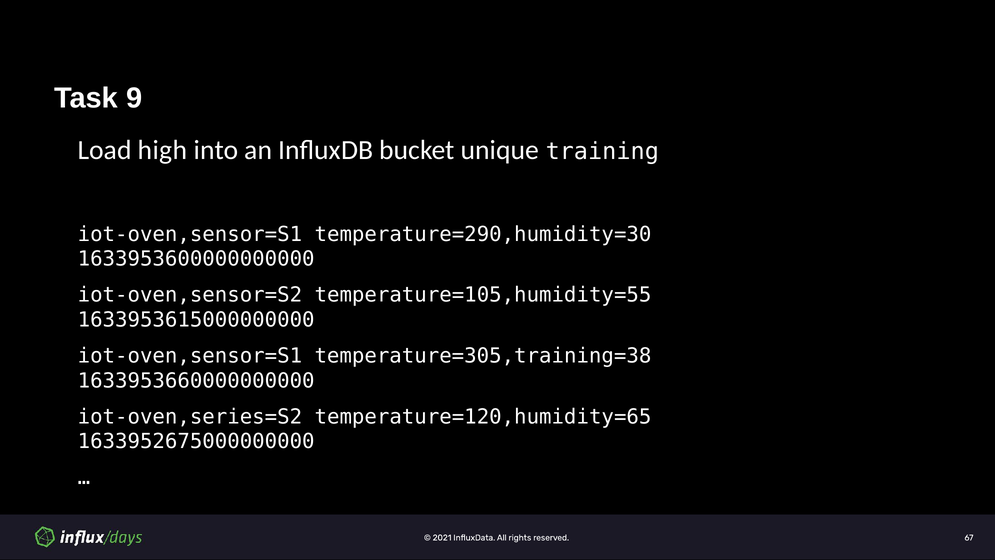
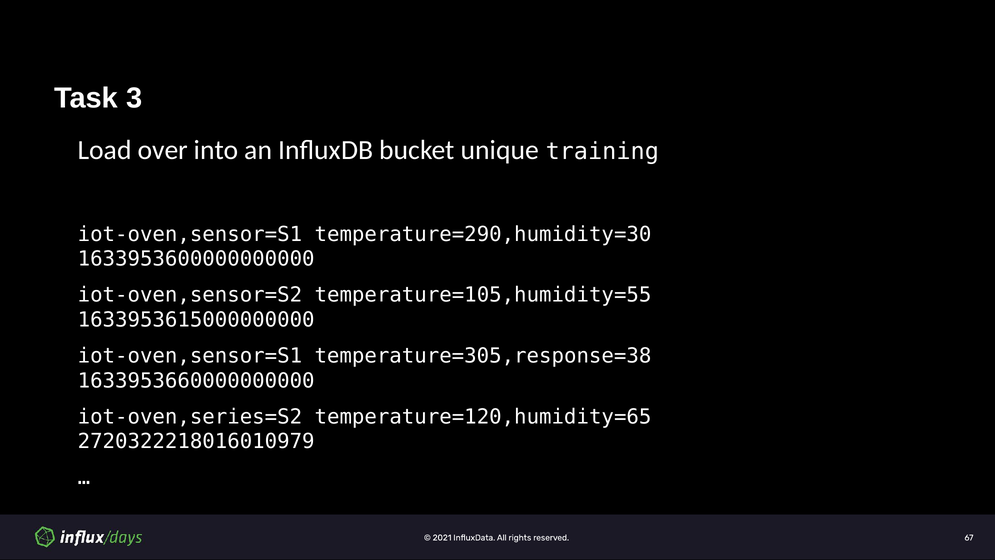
9: 9 -> 3 (134, 98)
high: high -> over (163, 150)
temperature=305,training=38: temperature=305,training=38 -> temperature=305,response=38 (483, 356)
1633952675000000000: 1633952675000000000 -> 2720322218016010979 (196, 441)
